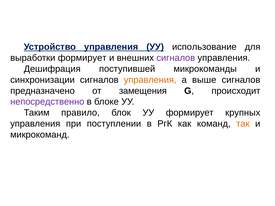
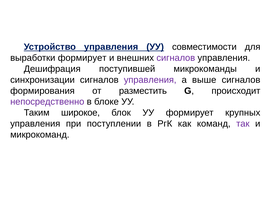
использование: использование -> совместимости (204, 47)
управления colour: orange -> purple (150, 80)
предназначено: предназначено -> формирования (42, 91)
замещения: замещения -> разместить (143, 91)
правило: правило -> широкое (80, 113)
так colour: orange -> purple (243, 124)
